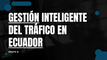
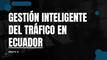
GESTIÓN underline: present -> none (24, 18)
